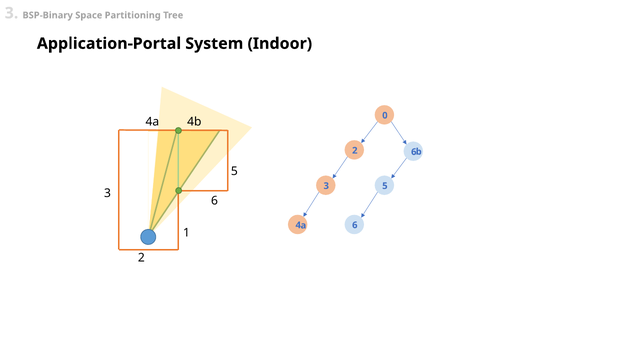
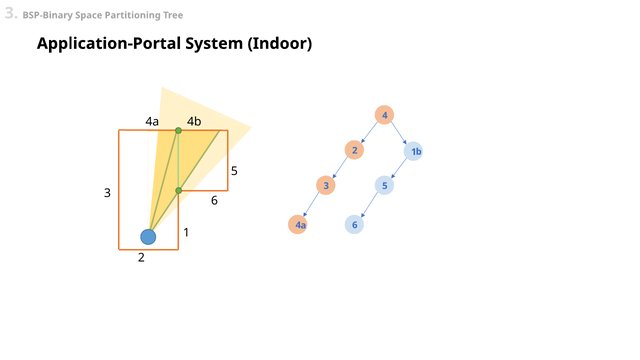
0: 0 -> 4 (385, 115)
2 6: 6 -> 1 (414, 152)
